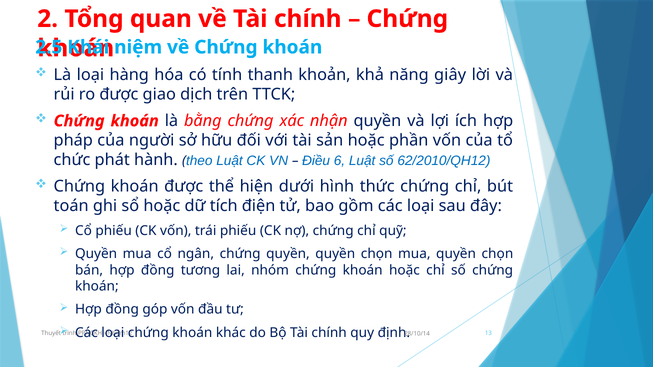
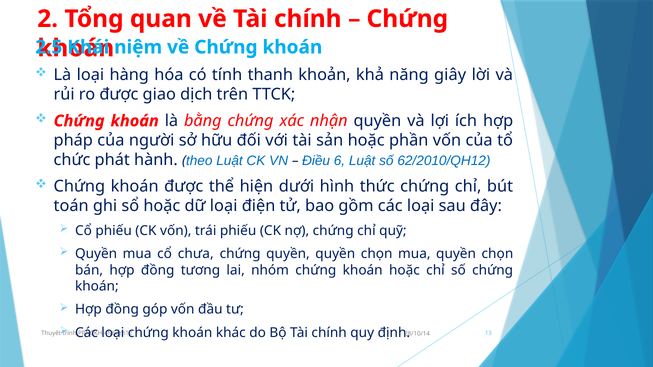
dữ tích: tích -> loại (224, 206)
ngân: ngân -> chưa (196, 254)
